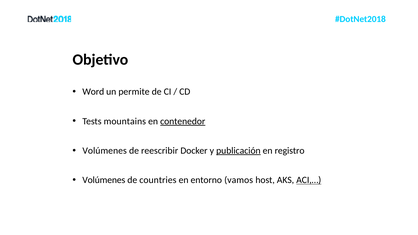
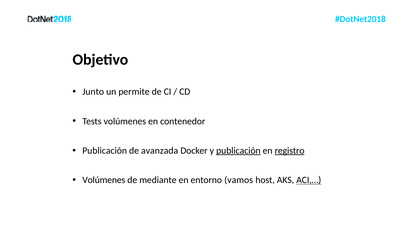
Word: Word -> Junto (93, 92)
Tests mountains: mountains -> volúmenes (125, 121)
contenedor underline: present -> none (183, 121)
Volúmenes: Volúmenes -> Publicación (105, 151)
reescribir: reescribir -> avanzada (160, 151)
registro underline: none -> present (290, 151)
countries: countries -> mediante (158, 180)
